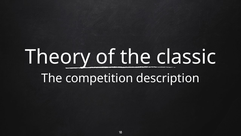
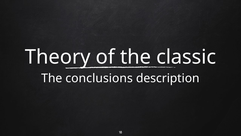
competition: competition -> conclusions (99, 78)
